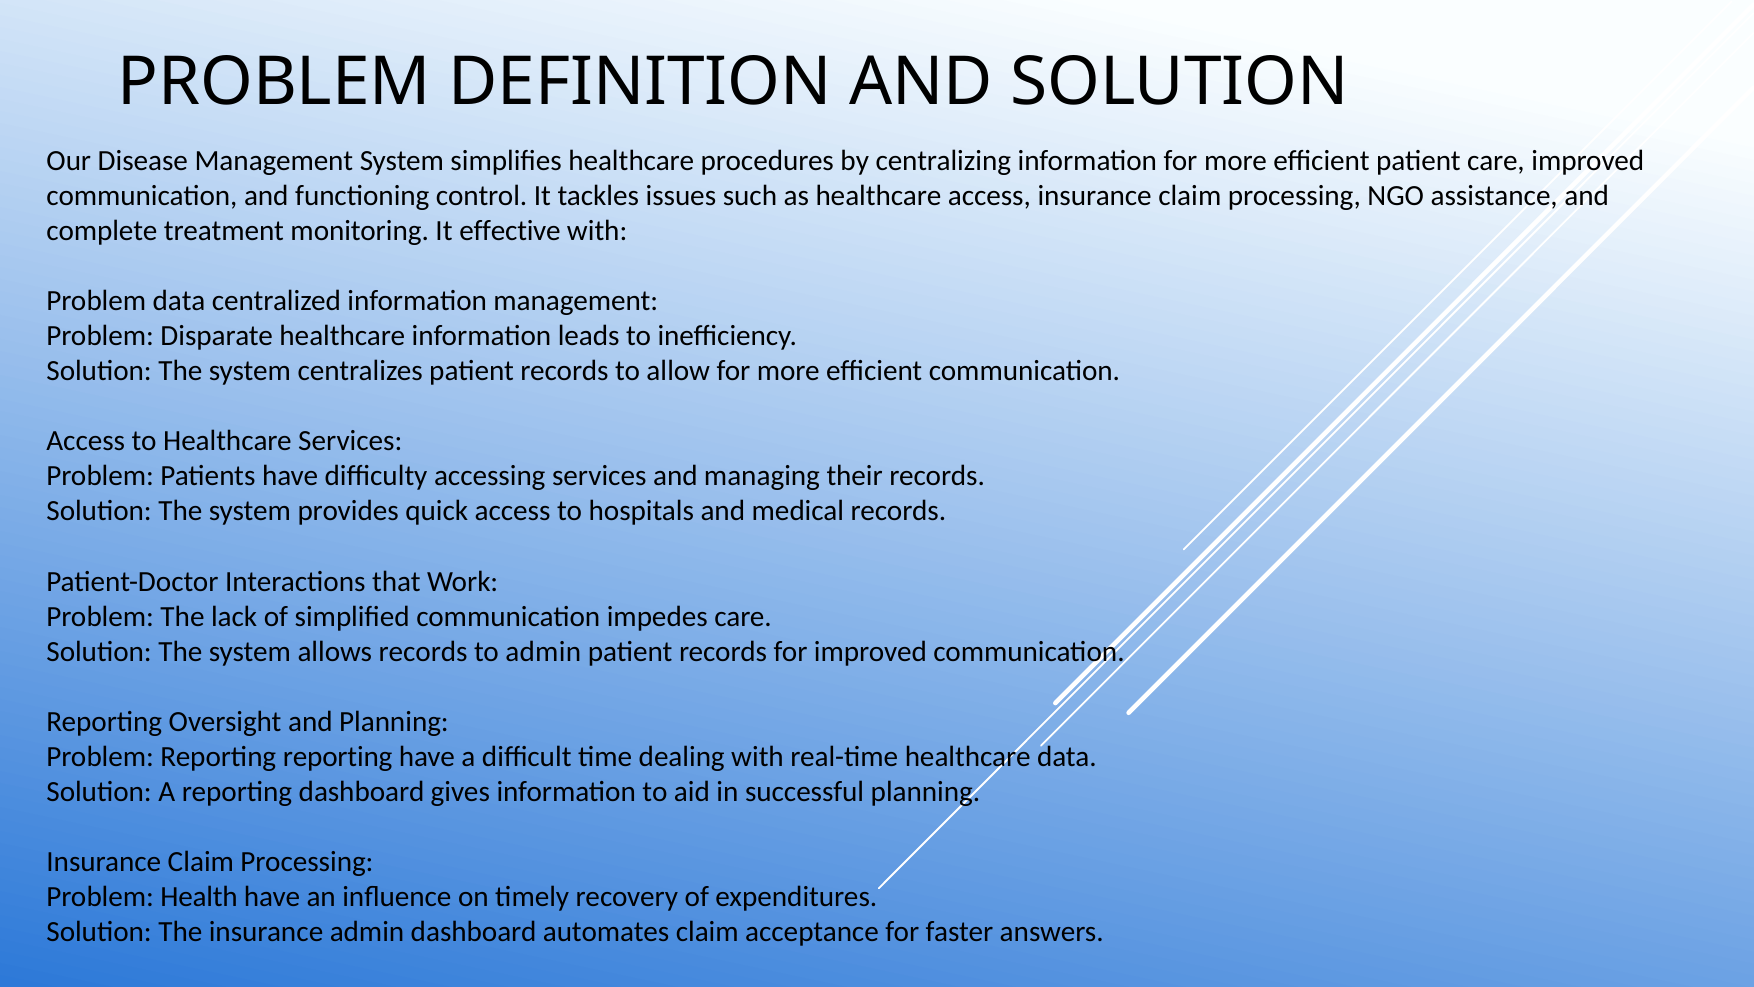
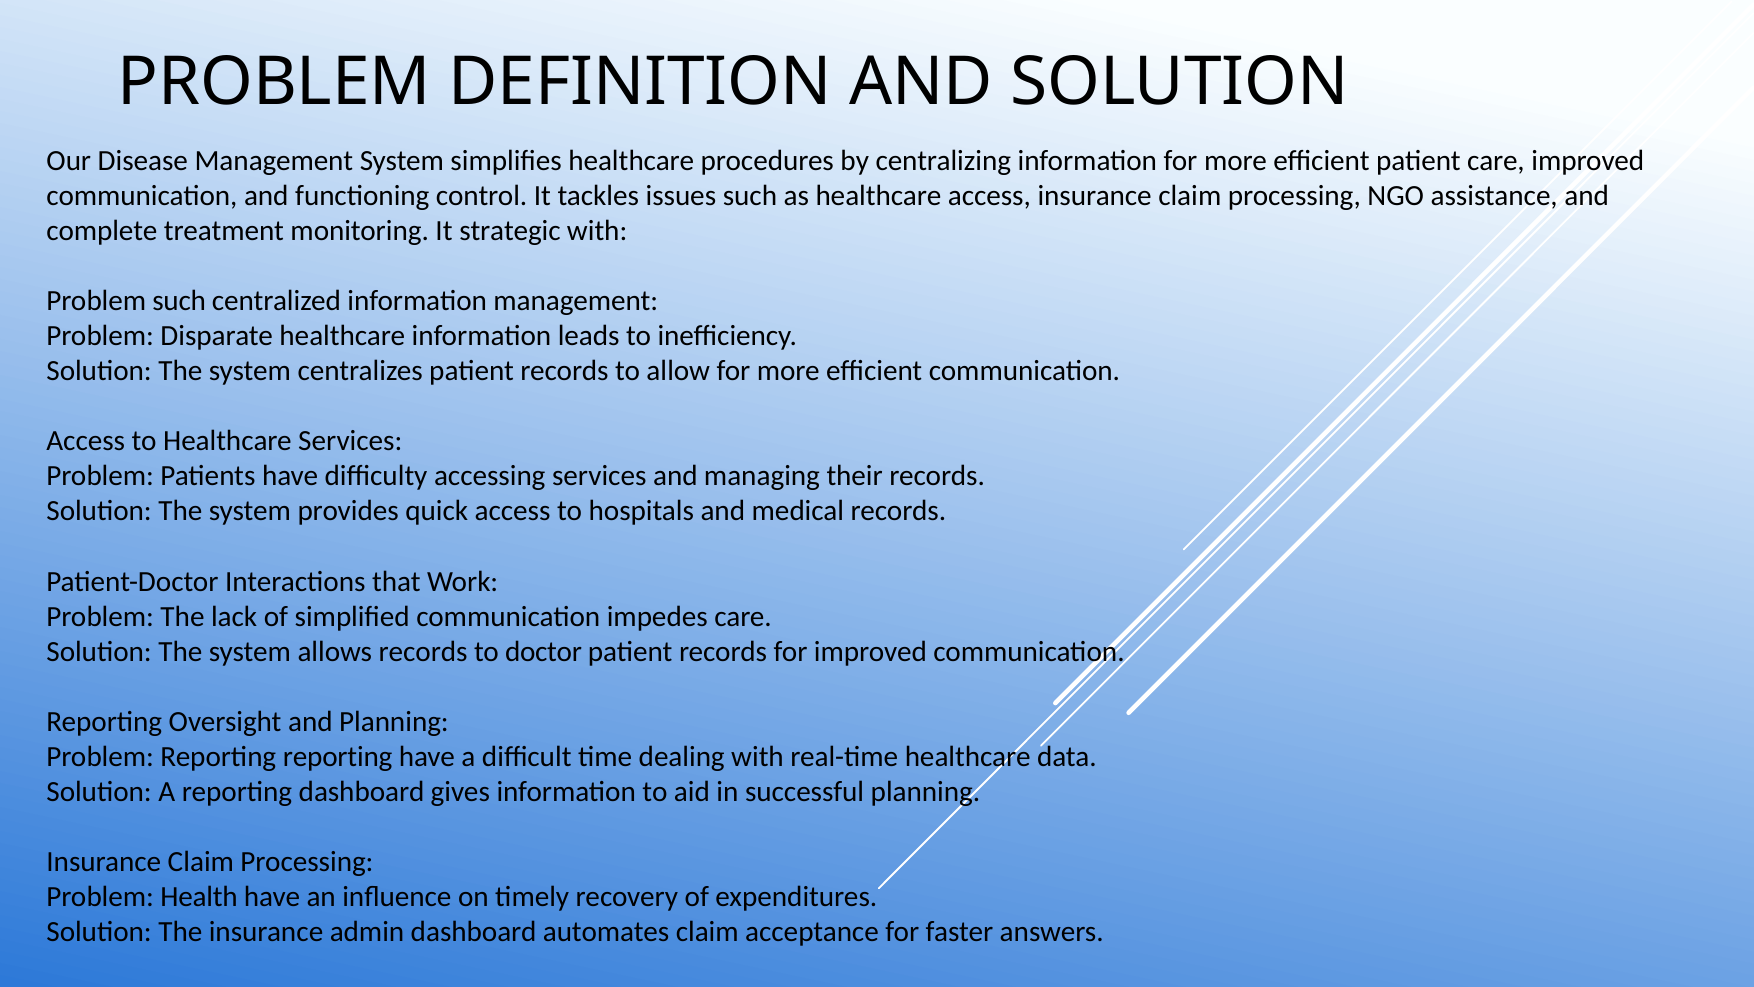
effective: effective -> strategic (510, 231)
Problem data: data -> such (179, 301)
to admin: admin -> doctor (544, 651)
